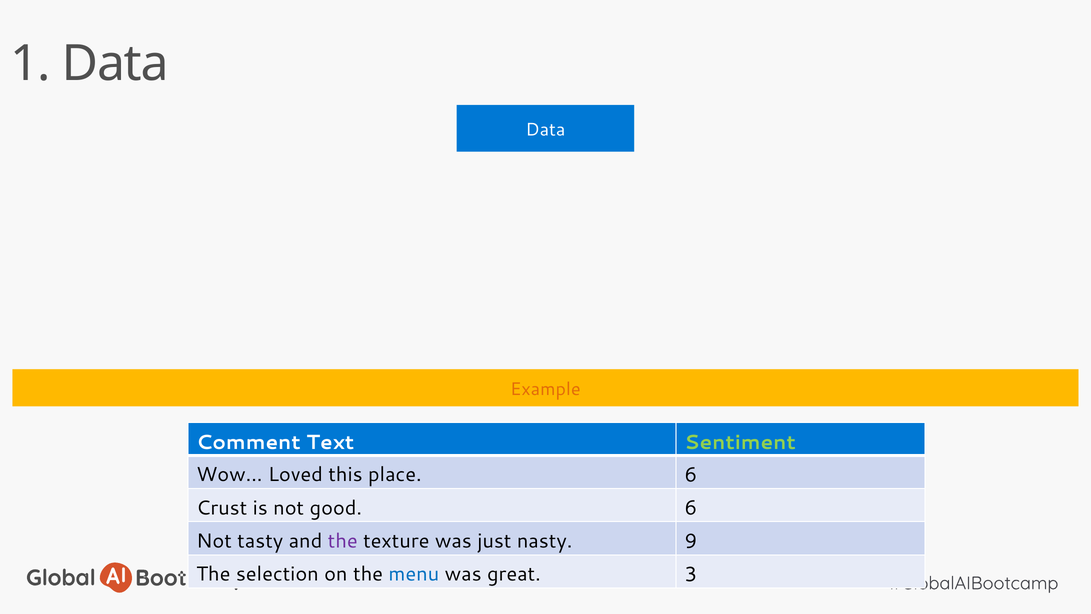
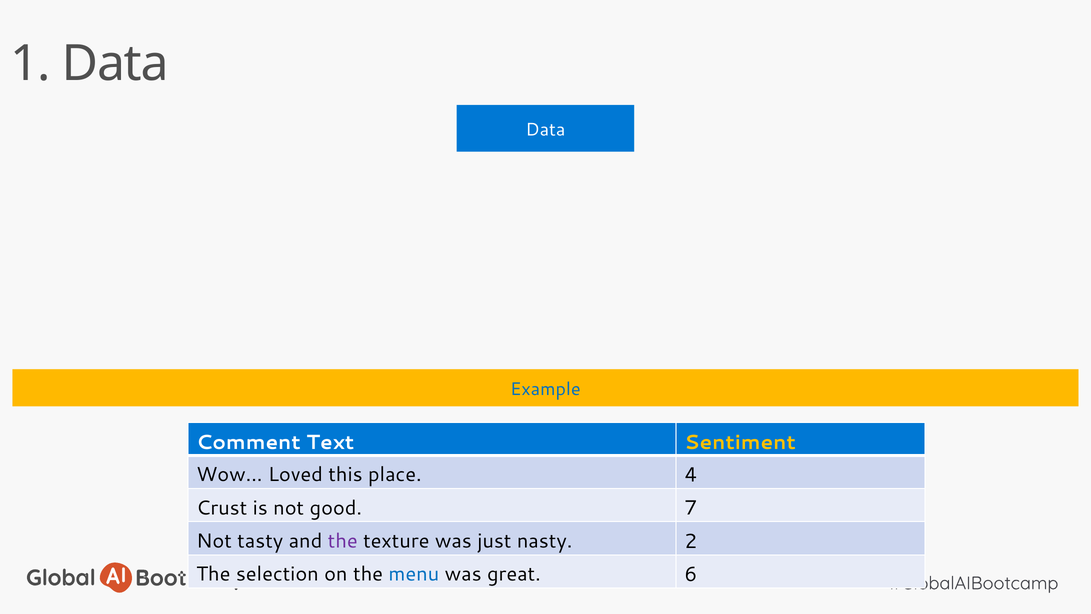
Example colour: orange -> blue (545, 389)
Sentiment colour: light green -> yellow (740, 442)
place 6: 6 -> 4 (691, 475)
good 6: 6 -> 7 (691, 508)
9: 9 -> 2 (691, 541)
3: 3 -> 6 (691, 574)
